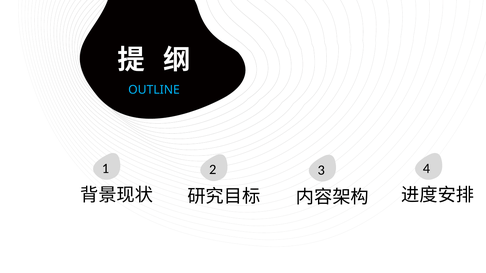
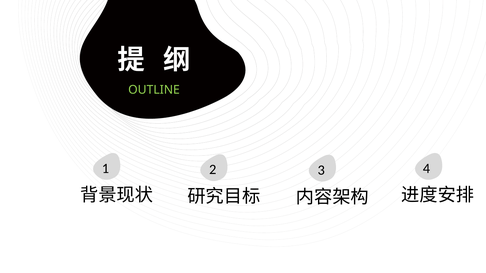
OUTLINE colour: light blue -> light green (154, 90)
